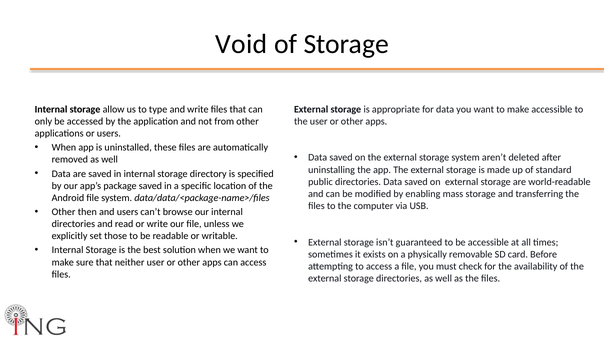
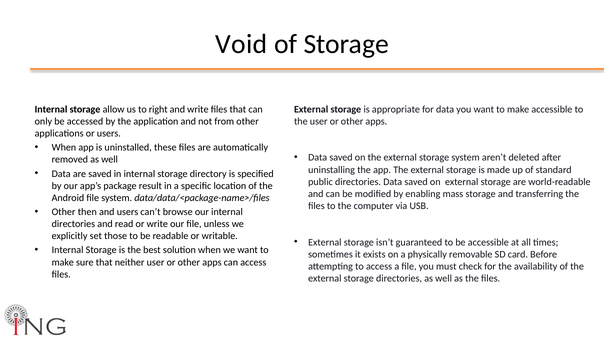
type: type -> right (158, 109)
package saved: saved -> result (150, 186)
